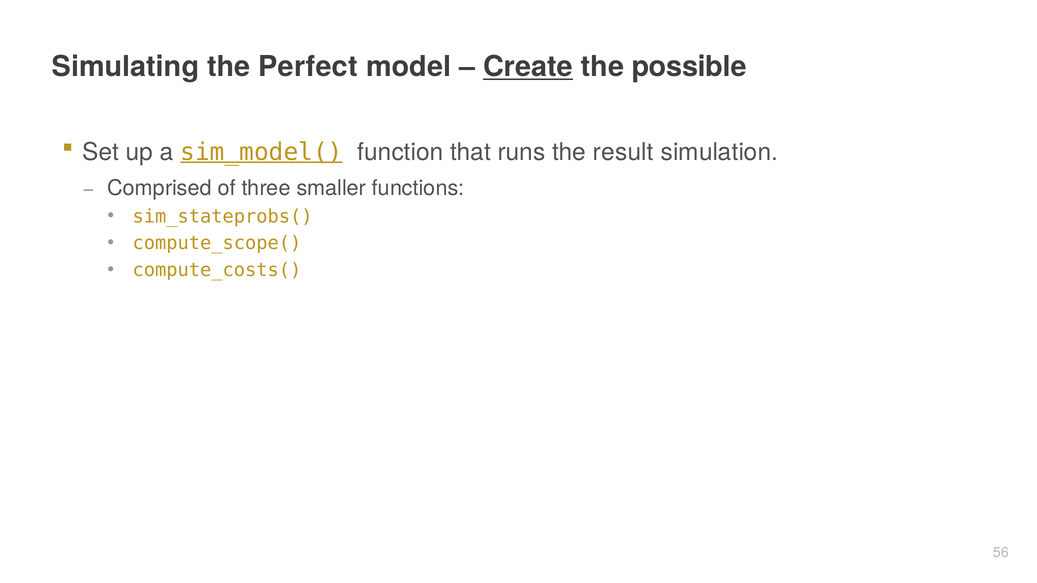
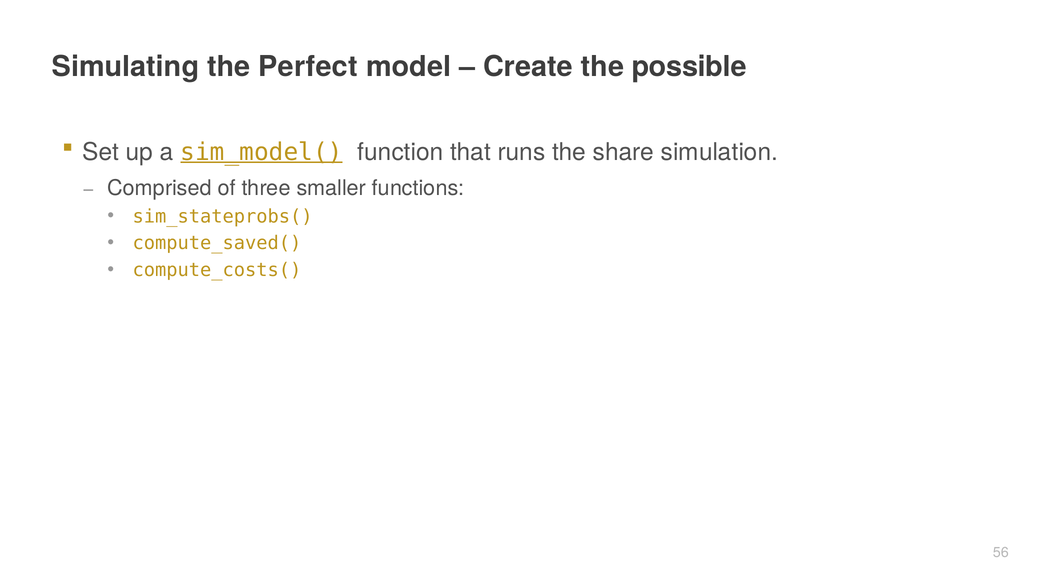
Create underline: present -> none (528, 67)
result: result -> share (623, 152)
compute_scope(: compute_scope( -> compute_saved( (217, 243)
